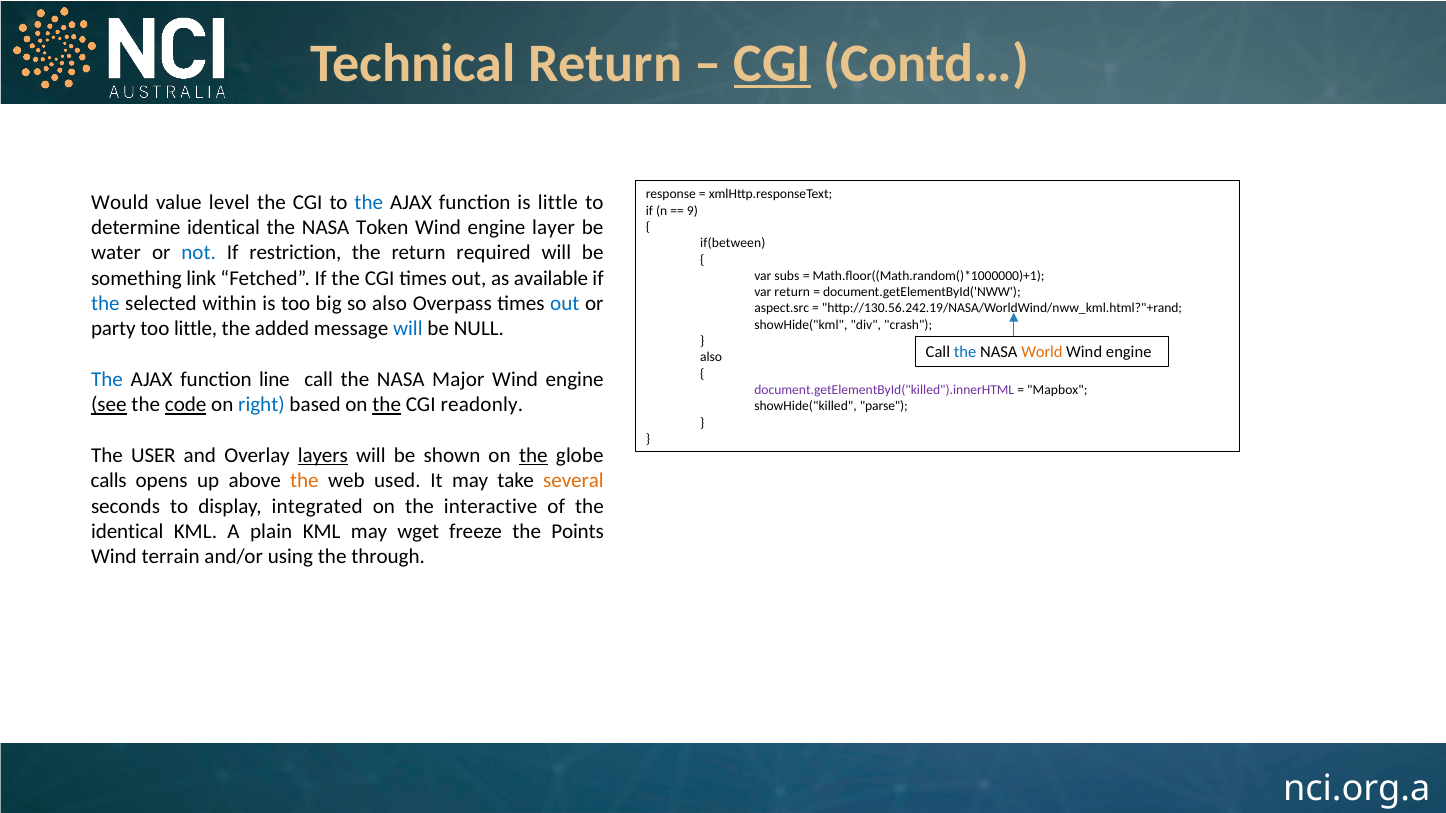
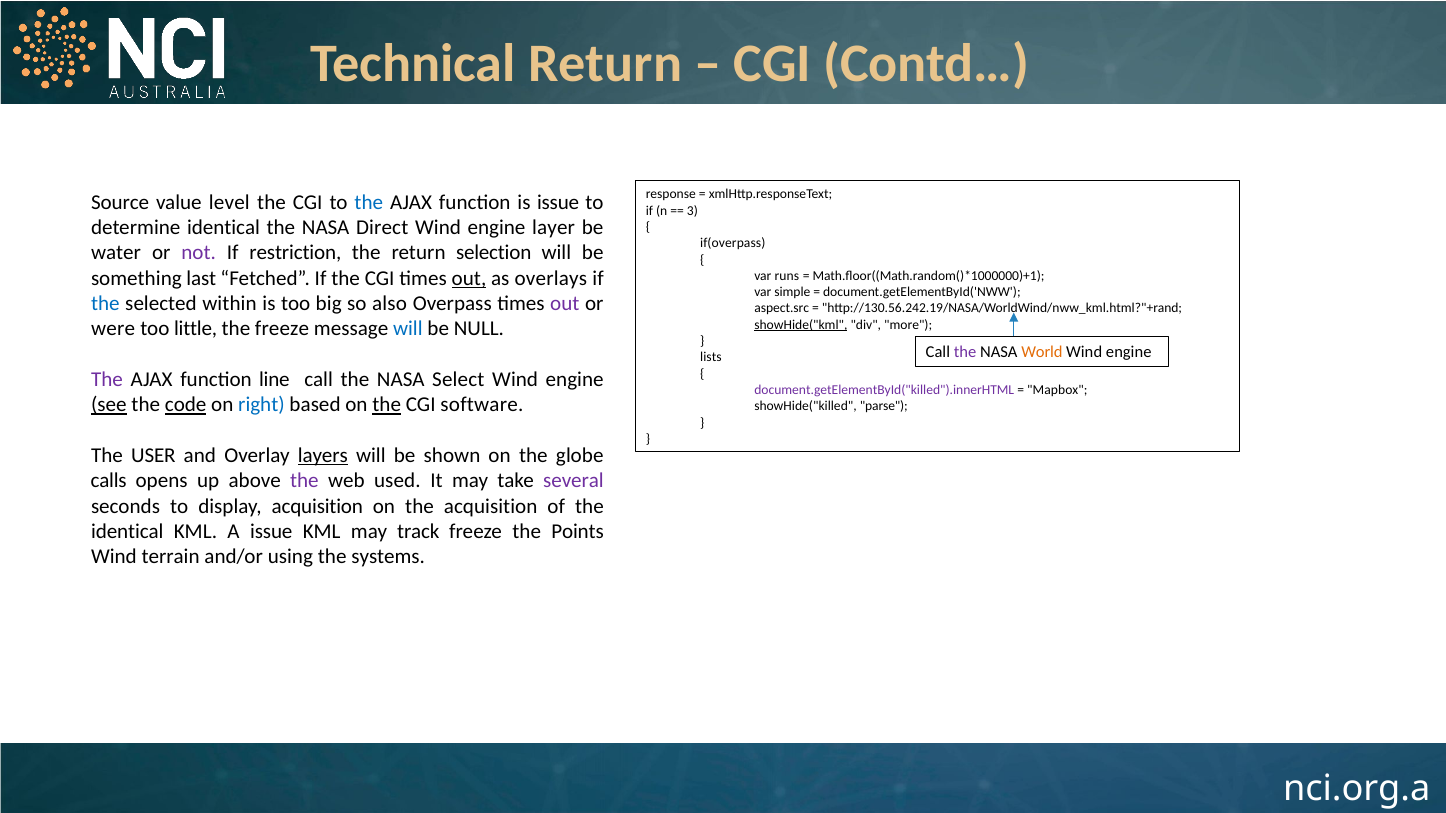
CGI underline: present -> none (772, 63)
Would: Would -> Source (120, 202)
is little: little -> issue (558, 202)
9: 9 -> 3 (692, 211)
Token: Token -> Direct (382, 228)
if(between: if(between -> if(overpass (733, 243)
not colour: blue -> purple (199, 253)
required: required -> selection (494, 253)
link: link -> last (201, 278)
out underline: none -> present (469, 278)
available: available -> overlays (551, 278)
subs: subs -> runs (787, 276)
var return: return -> simple (792, 292)
out colour: blue -> purple (565, 304)
showHide("kml underline: none -> present (801, 325)
crash: crash -> more (908, 325)
party: party -> were (113, 329)
the added: added -> freeze (282, 329)
the colour: blue -> purple (965, 353)
also: also -> lists (711, 358)
The colour: blue -> purple (107, 380)
Major: Major -> Select (458, 380)
readonly: readonly -> software (482, 405)
the underline: present -> none (533, 456)
the colour: orange -> purple (304, 481)
several colour: orange -> purple (574, 481)
display integrated: integrated -> acquisition (317, 506)
the interactive: interactive -> acquisition (491, 506)
A plain: plain -> issue (271, 532)
wget: wget -> track (418, 532)
through: through -> systems (388, 557)
